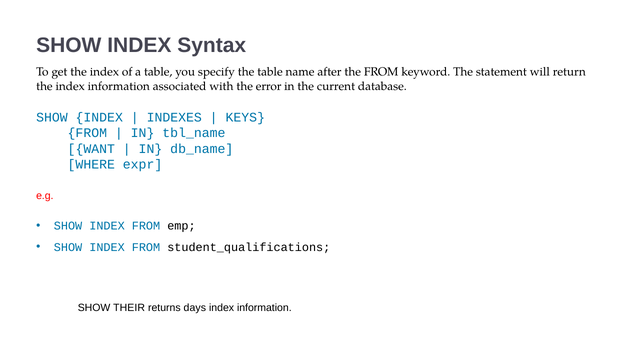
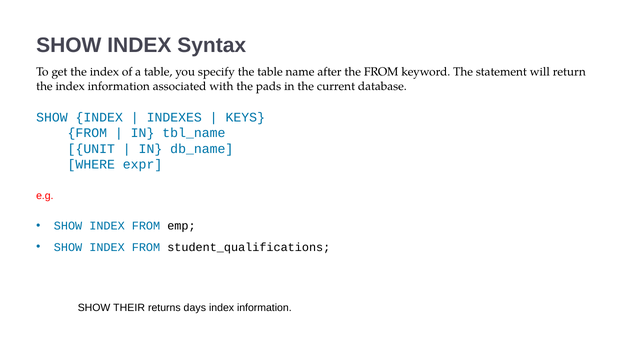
error: error -> pads (269, 86)
WANT: WANT -> UNIT (91, 149)
